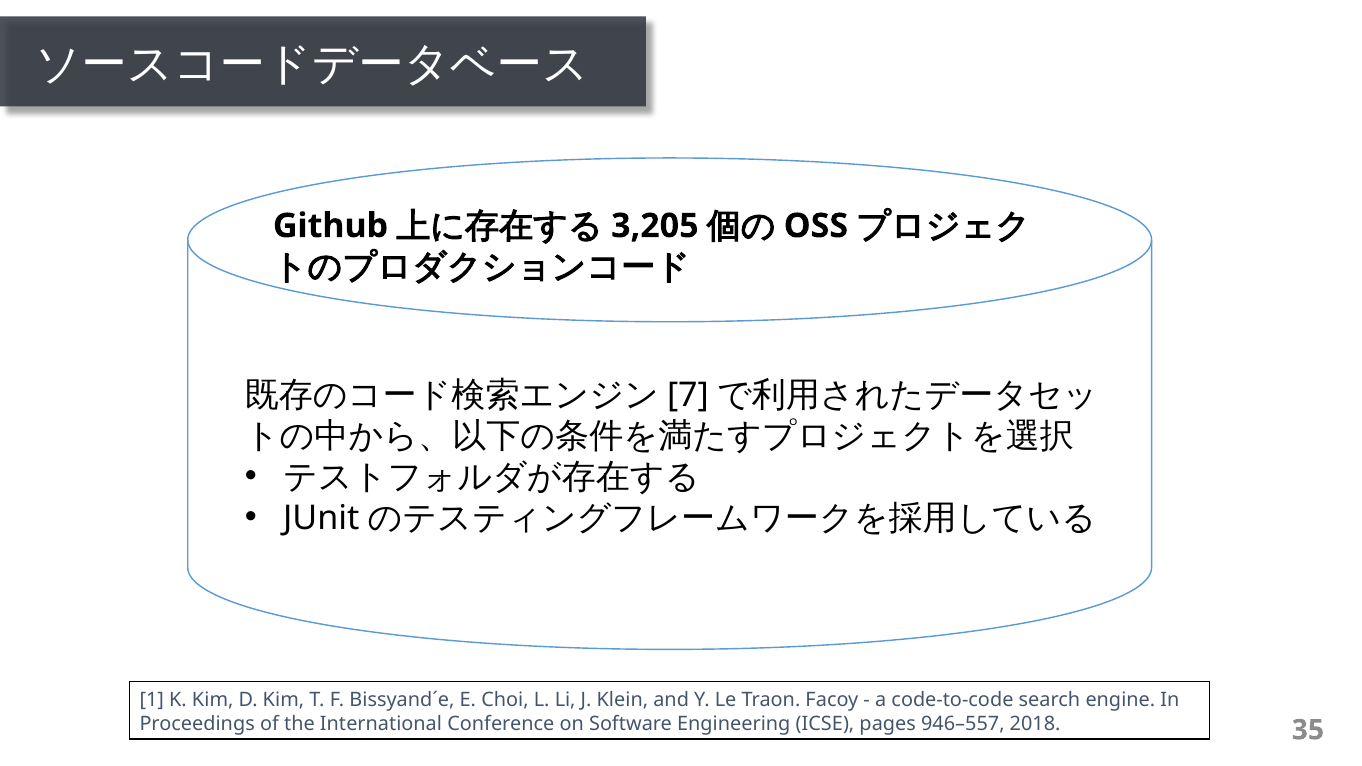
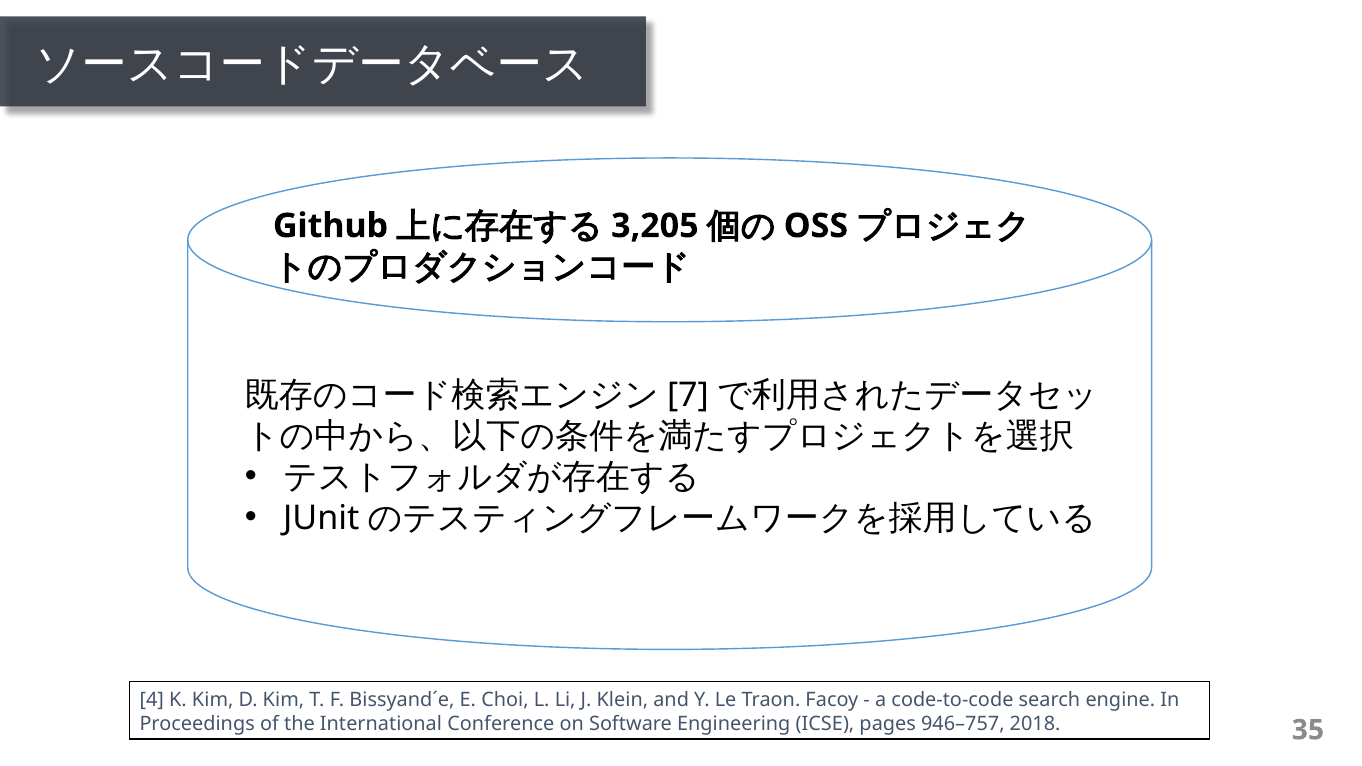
1: 1 -> 4 (152, 700)
946–557: 946–557 -> 946–757 (963, 724)
